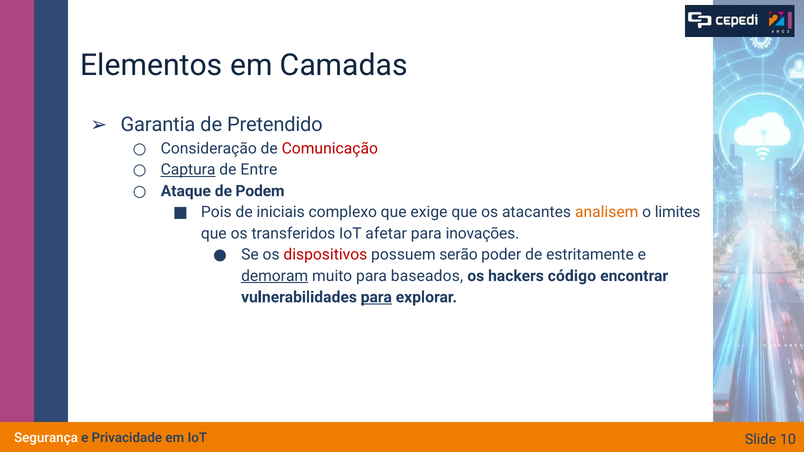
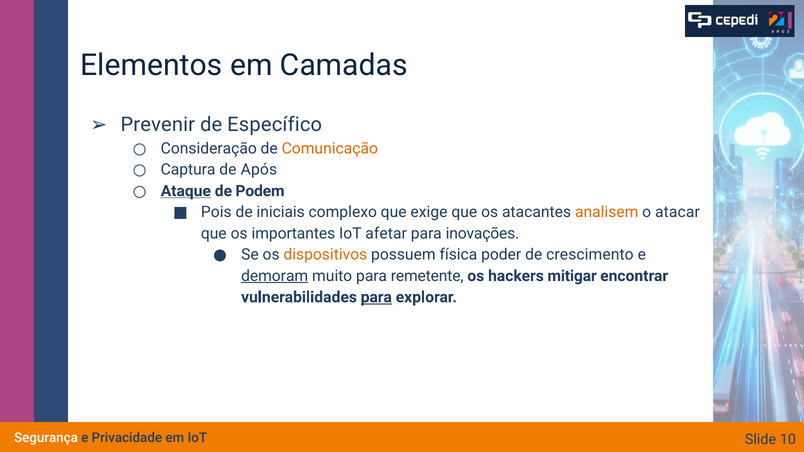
Garantia: Garantia -> Prevenir (158, 125)
Pretendido: Pretendido -> Específico (275, 125)
Comunicação colour: red -> orange (330, 149)
Captura underline: present -> none (188, 170)
Entre: Entre -> Após (259, 170)
Ataque underline: none -> present (186, 191)
limites: limites -> atacar (677, 212)
transferidos: transferidos -> importantes (293, 234)
dispositivos colour: red -> orange (325, 255)
serão: serão -> física (458, 255)
estritamente: estritamente -> crescimento (590, 255)
baseados: baseados -> remetente (427, 276)
código: código -> mitigar (572, 276)
